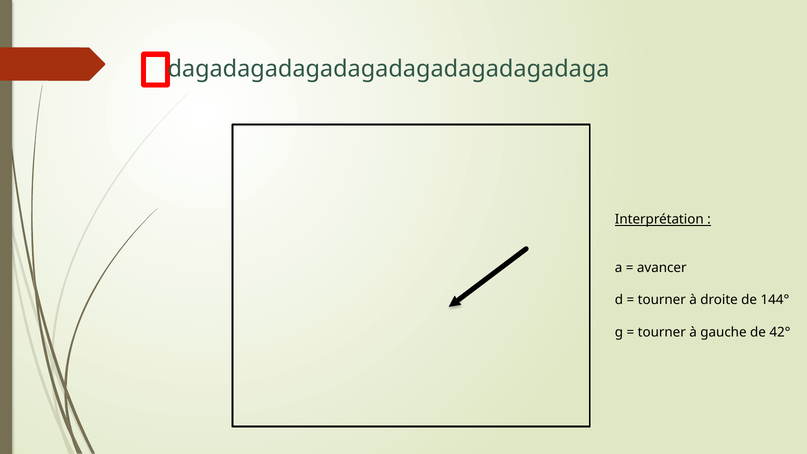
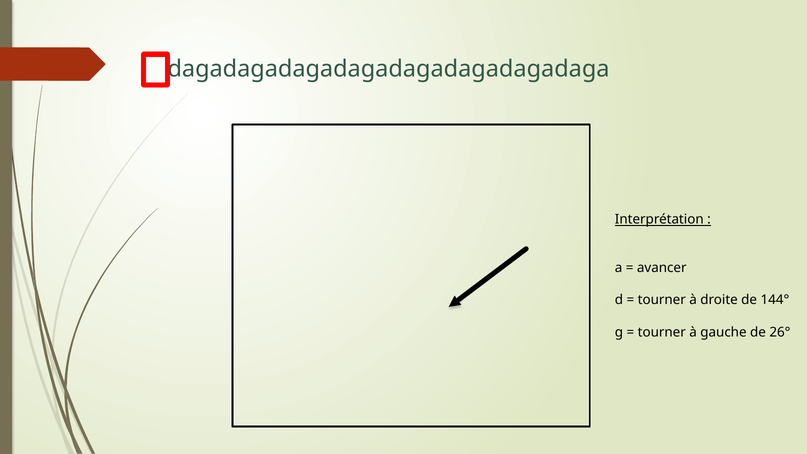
42°: 42° -> 26° (780, 332)
